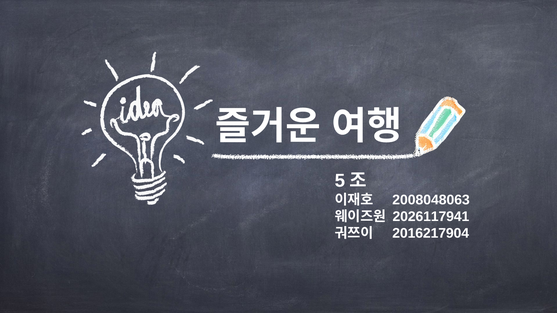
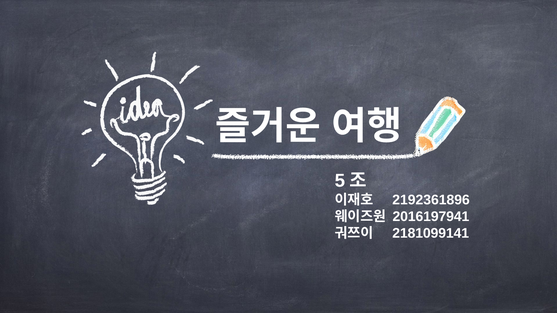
2008048063: 2008048063 -> 2192361896 (431, 200)
2026117941: 2026117941 -> 2016197941 (431, 217)
2016217904: 2016217904 -> 2181099141 (431, 234)
